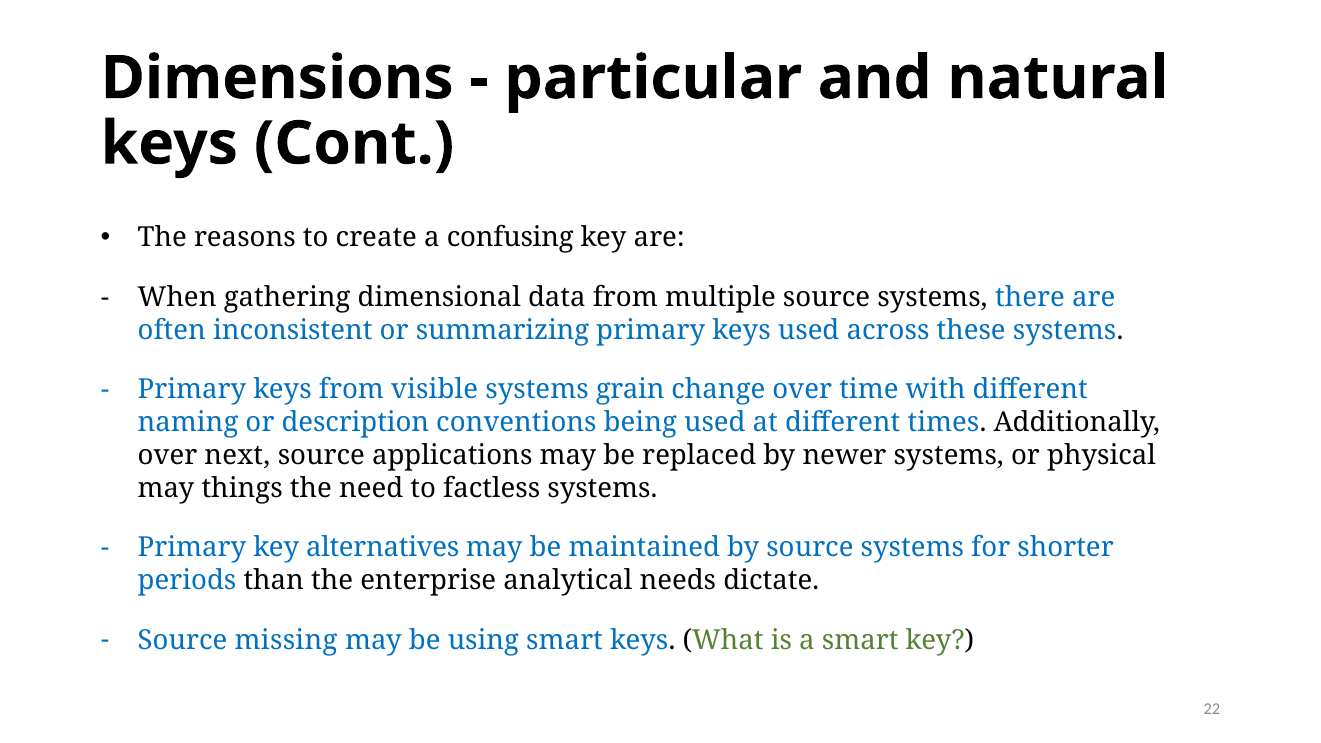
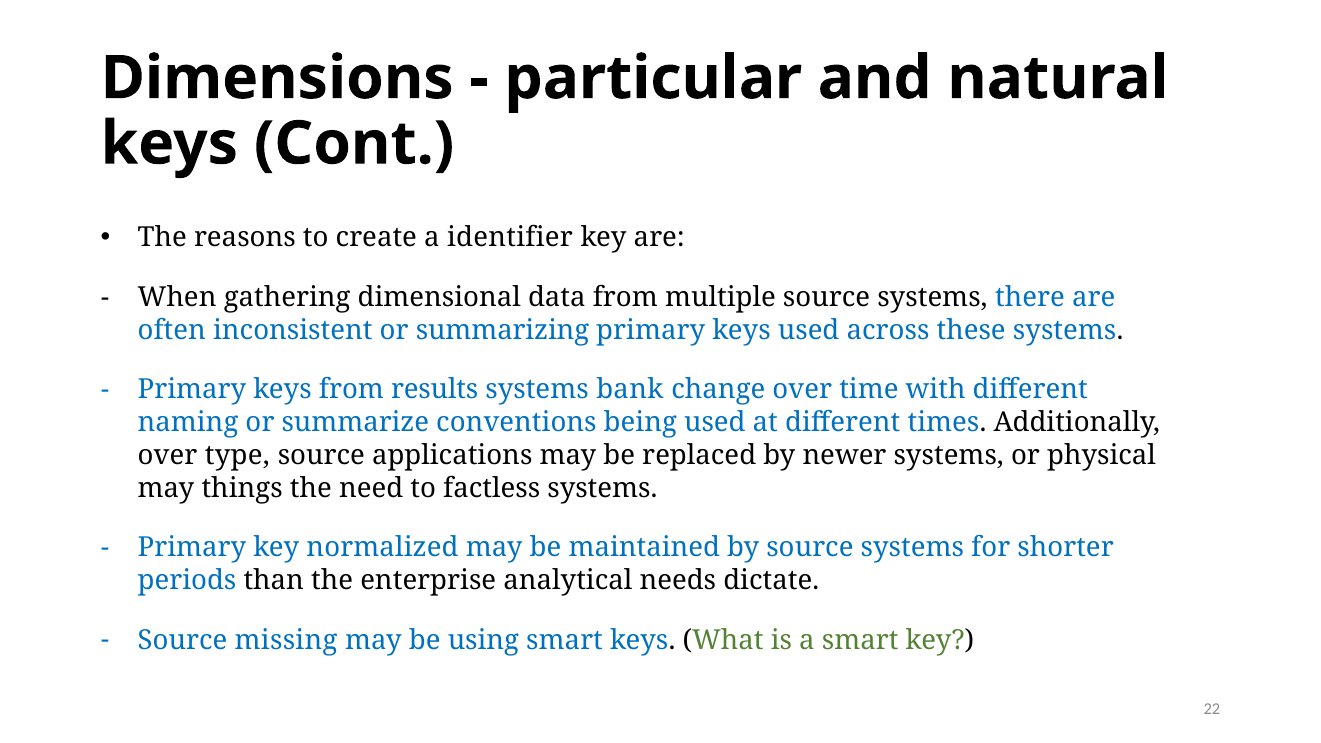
confusing: confusing -> identifier (510, 238)
visible: visible -> results (435, 390)
grain: grain -> bank (630, 390)
description: description -> summarize (355, 423)
next: next -> type (237, 456)
alternatives: alternatives -> normalized (383, 548)
